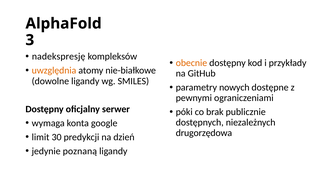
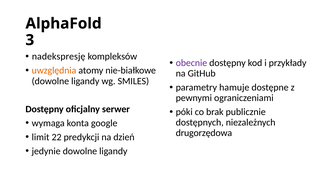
obecnie colour: orange -> purple (191, 63)
nowych: nowych -> hamuje (234, 87)
30: 30 -> 22 (57, 137)
jedynie poznaną: poznaną -> dowolne (80, 151)
